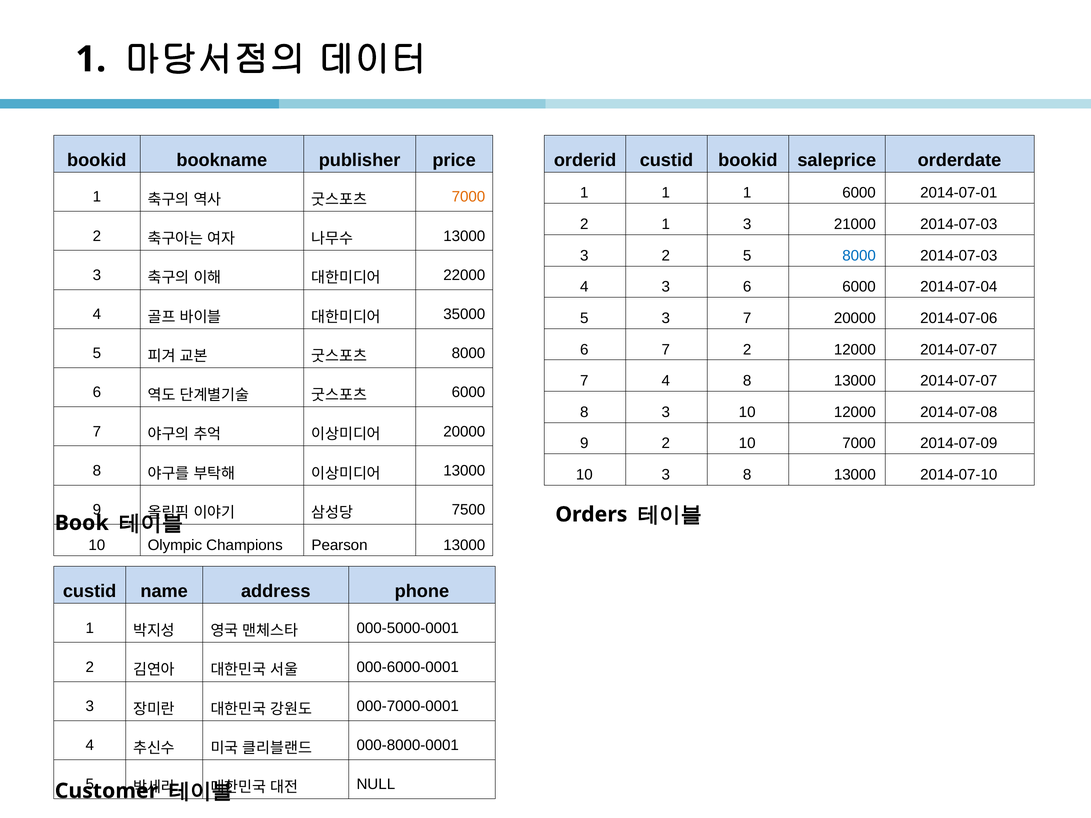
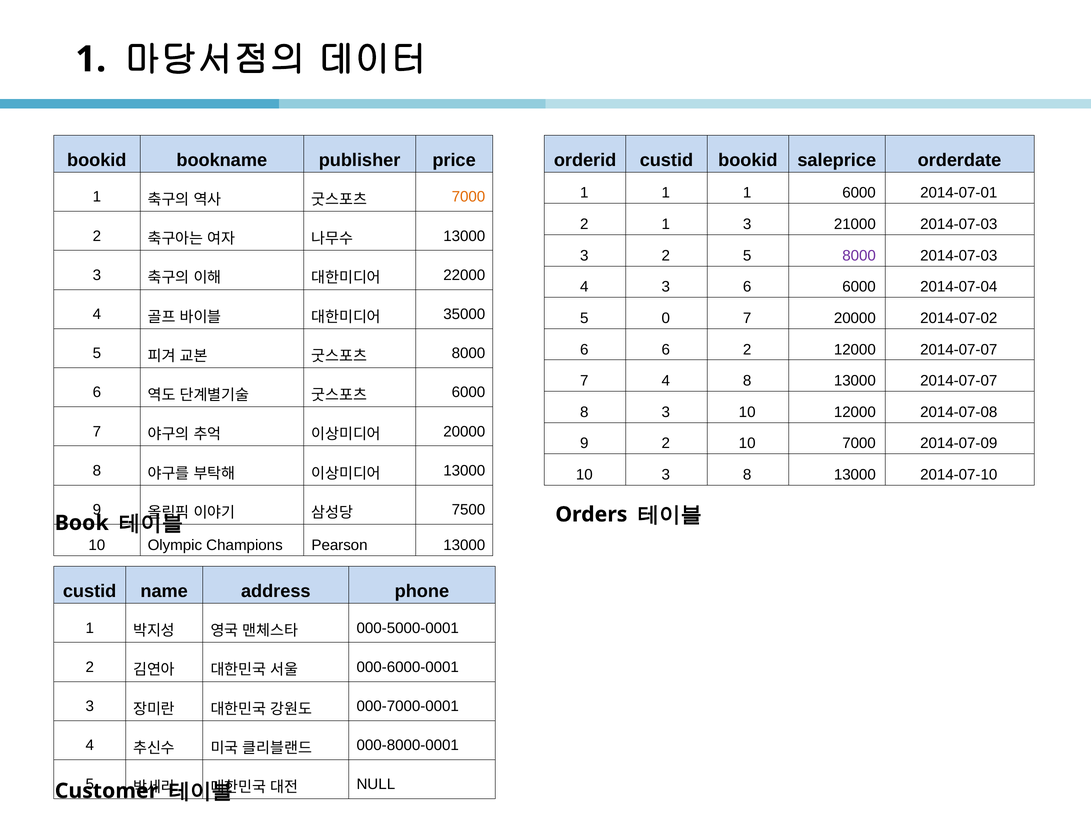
8000 colour: blue -> purple (859, 256)
5 3: 3 -> 0 (666, 318)
2014-07-06: 2014-07-06 -> 2014-07-02 (959, 318)
6 7: 7 -> 6 (666, 350)
